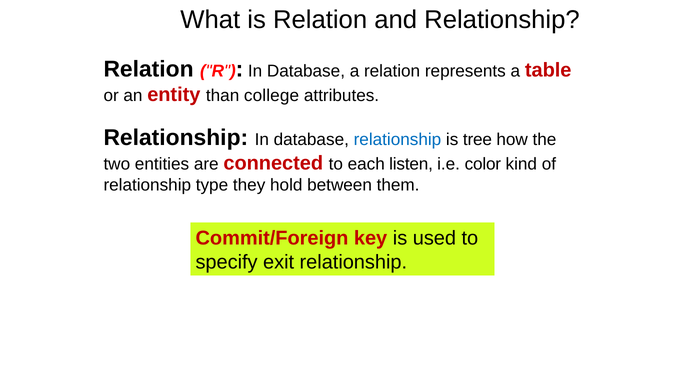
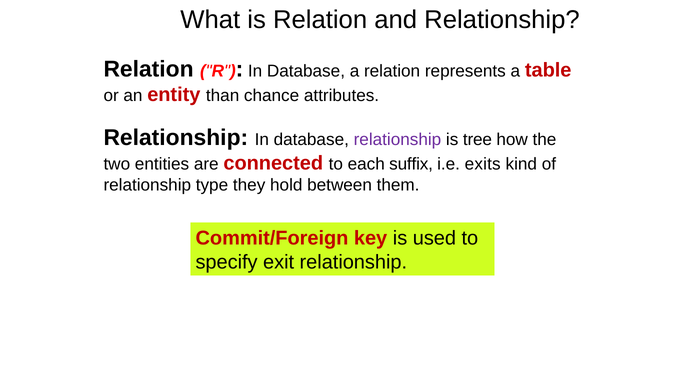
college: college -> chance (272, 96)
relationship colour: blue -> purple (397, 140)
listen: listen -> suffix (411, 164)
color: color -> exits (483, 164)
